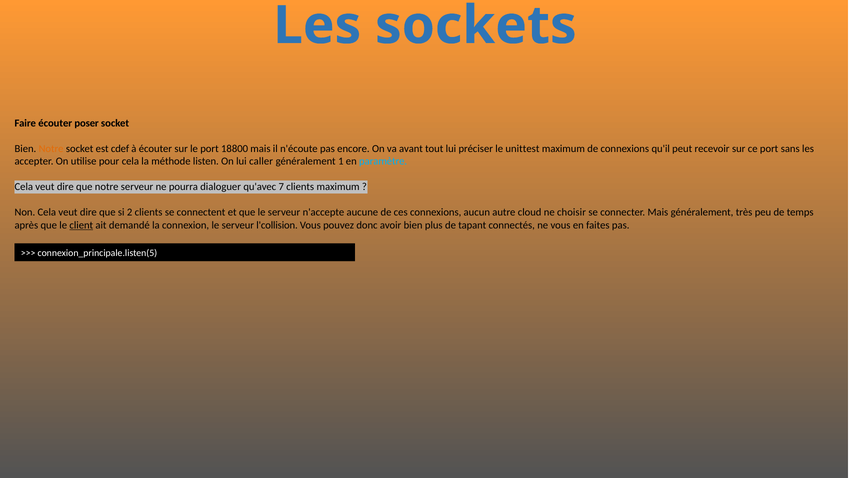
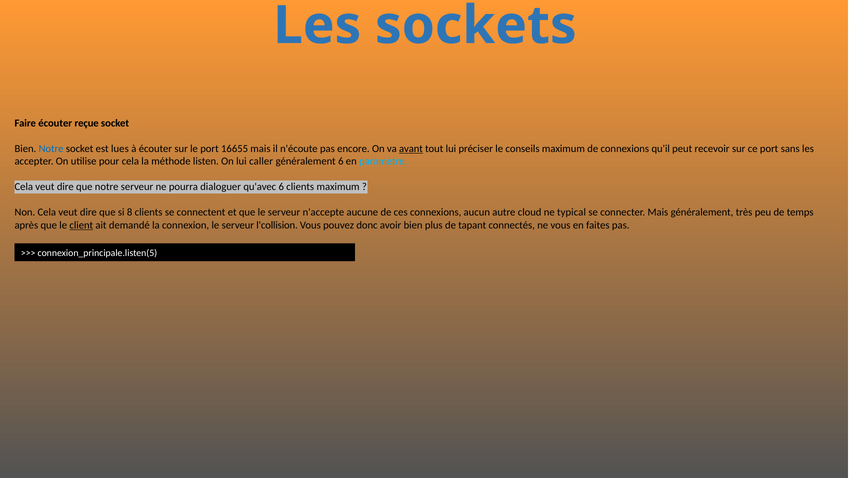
poser: poser -> reçue (87, 123)
Notre colour: orange -> blue (51, 149)
cdef: cdef -> lues (120, 149)
18800: 18800 -> 16655 (235, 149)
avant underline: none -> present (411, 149)
unittest: unittest -> conseils (522, 149)
généralement 1: 1 -> 6 (341, 161)
qu'avec 7: 7 -> 6 (281, 187)
2: 2 -> 8 (130, 212)
choisir: choisir -> typical (571, 212)
